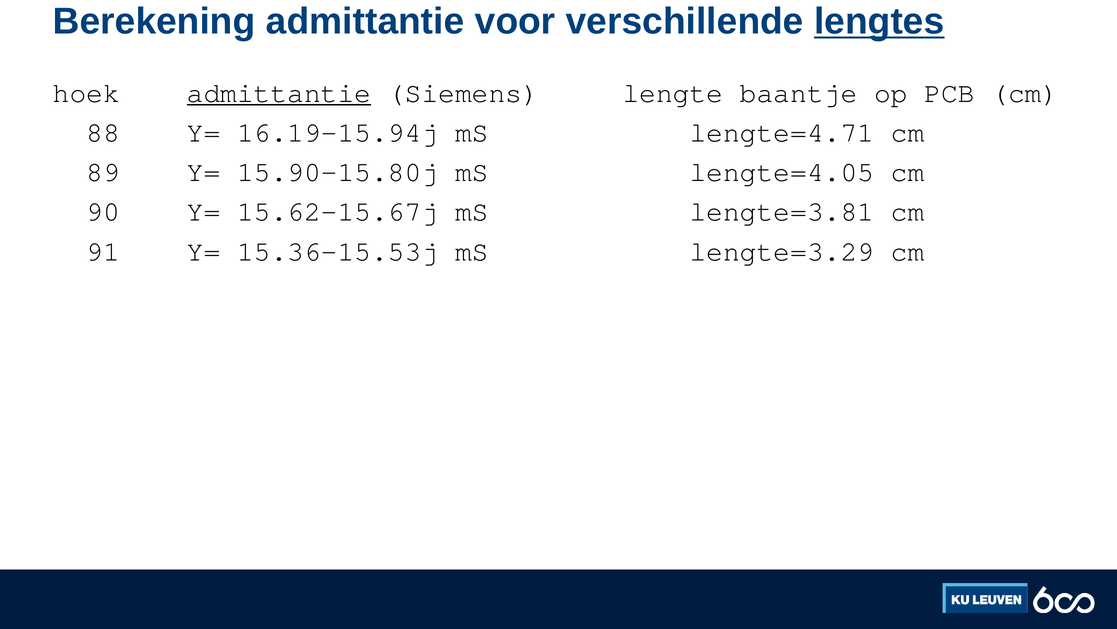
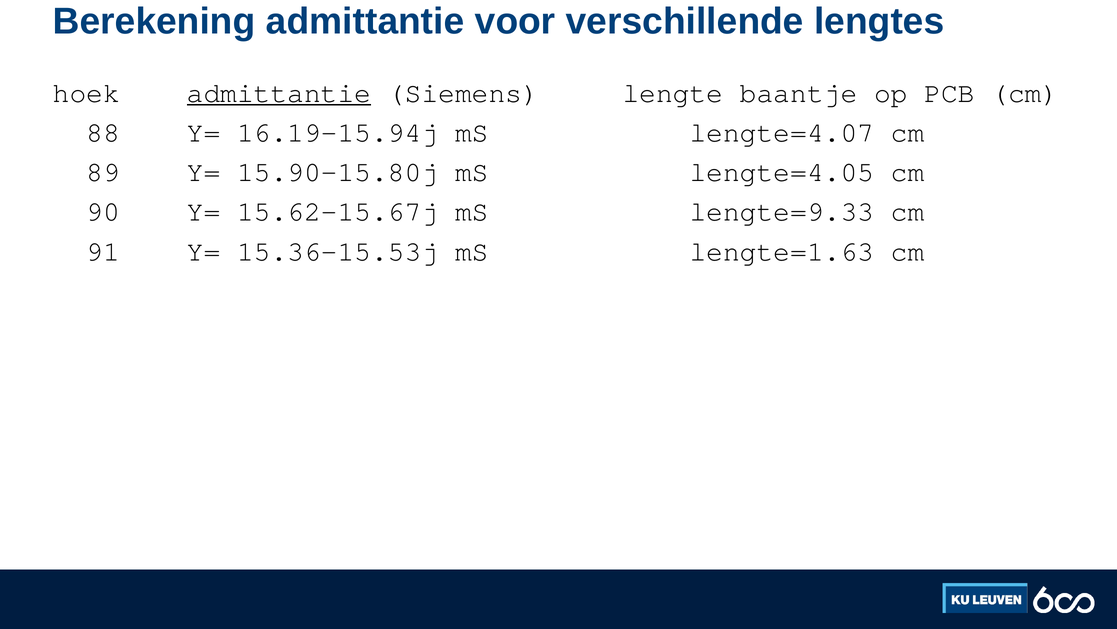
lengtes underline: present -> none (879, 21)
lengte=4.71: lengte=4.71 -> lengte=4.07 (782, 132)
lengte=3.81: lengte=3.81 -> lengte=9.33 (782, 211)
lengte=3.29: lengte=3.29 -> lengte=1.63 (782, 251)
